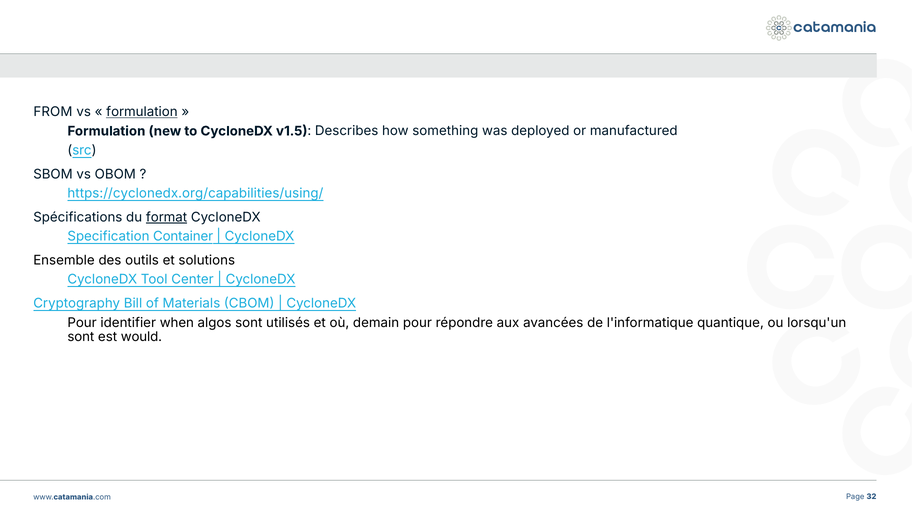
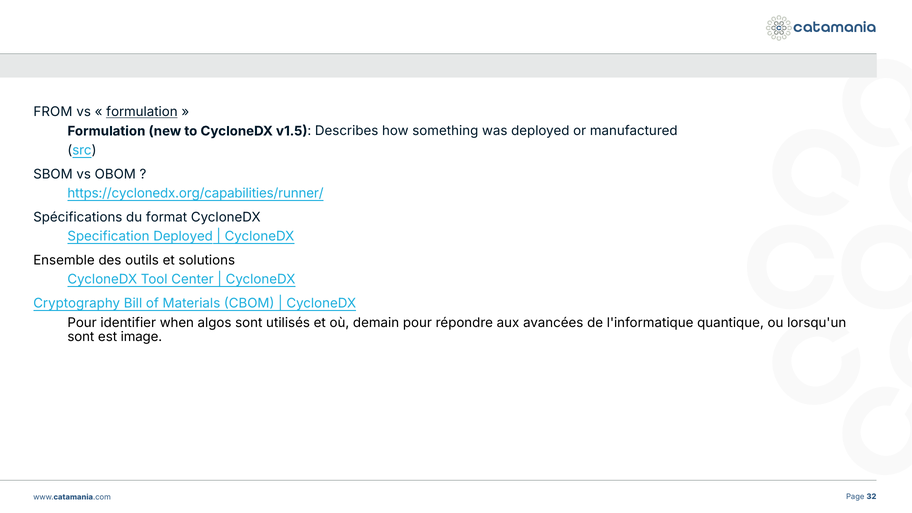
https://cyclonedx.org/capabilities/using/: https://cyclonedx.org/capabilities/using/ -> https://cyclonedx.org/capabilities/runner/ (196, 193)
format underline: present -> none (167, 217)
Specification Container: Container -> Deployed (183, 236)
would: would -> image (141, 337)
